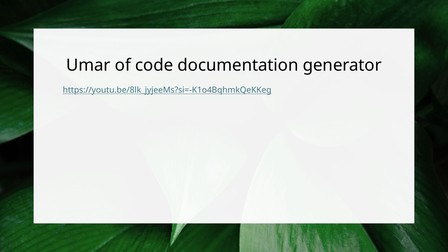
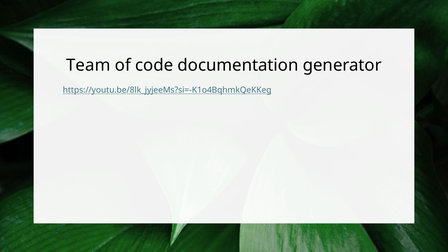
Umar: Umar -> Team (88, 65)
